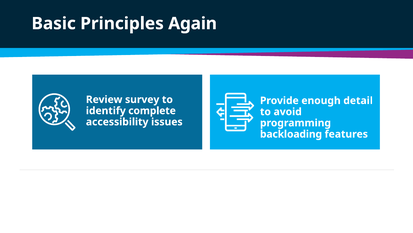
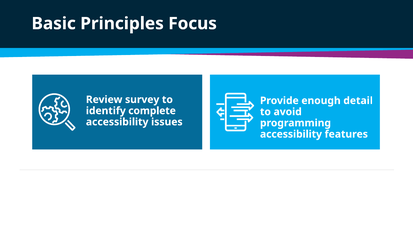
Again: Again -> Focus (193, 23)
backloading: backloading -> accessibility (291, 134)
